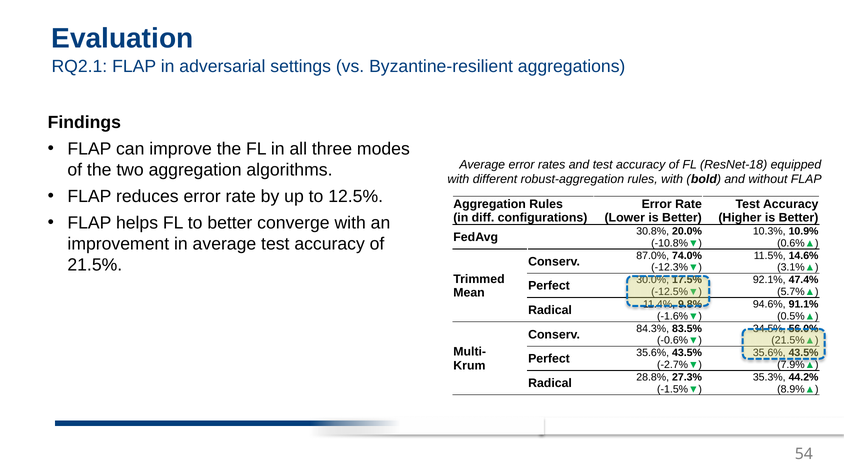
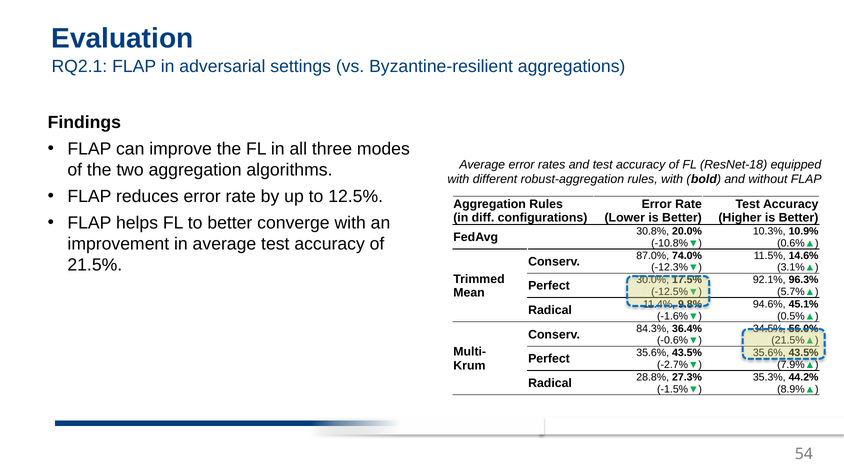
47.4%: 47.4% -> 96.3% (804, 280)
91.1%: 91.1% -> 45.1% (804, 304)
83.5%: 83.5% -> 36.4% (687, 328)
